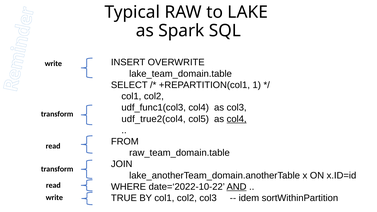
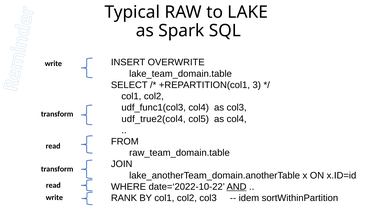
1: 1 -> 3 (257, 85)
col4 underline: present -> none (237, 119)
TRUE: TRUE -> RANK (124, 198)
